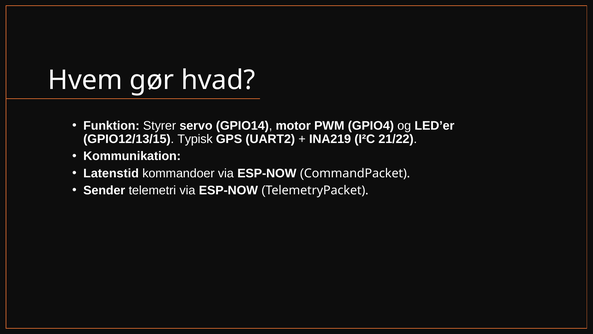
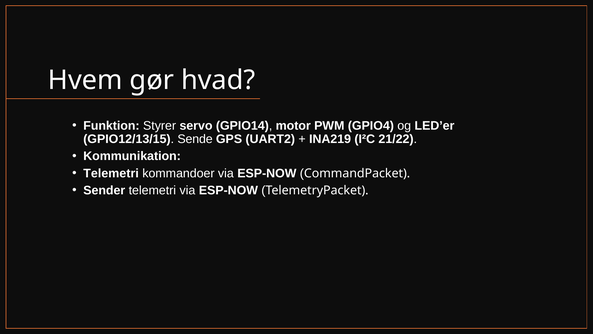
Typisk: Typisk -> Sende (195, 139)
Latenstid: Latenstid -> Telemetri (111, 173)
